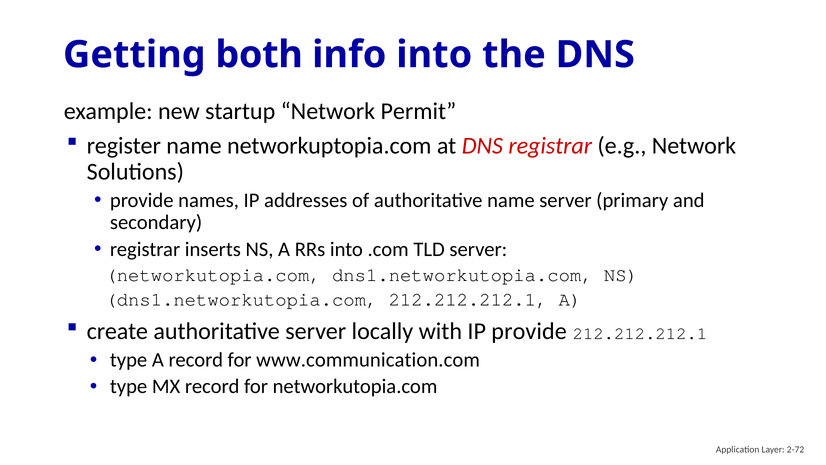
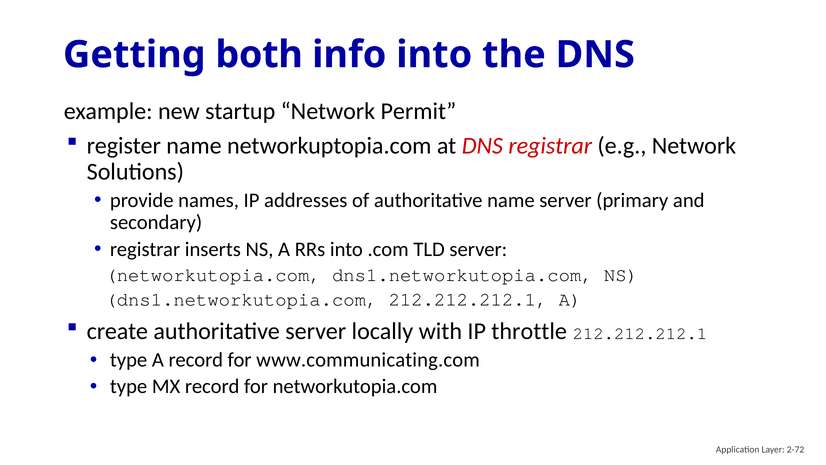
IP provide: provide -> throttle (529, 331)
www.communication.com: www.communication.com -> www.communicating.com (368, 360)
